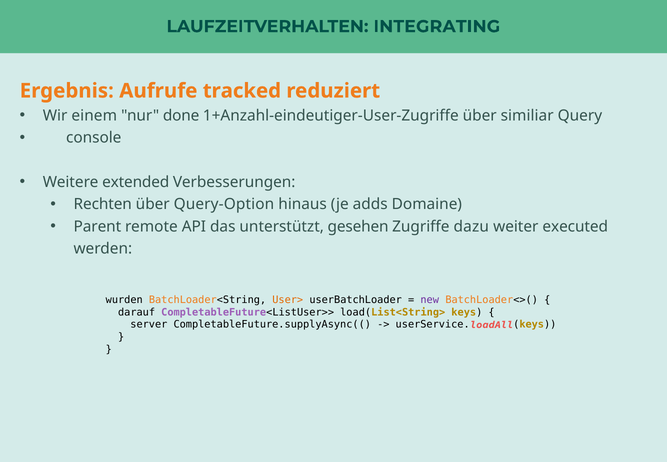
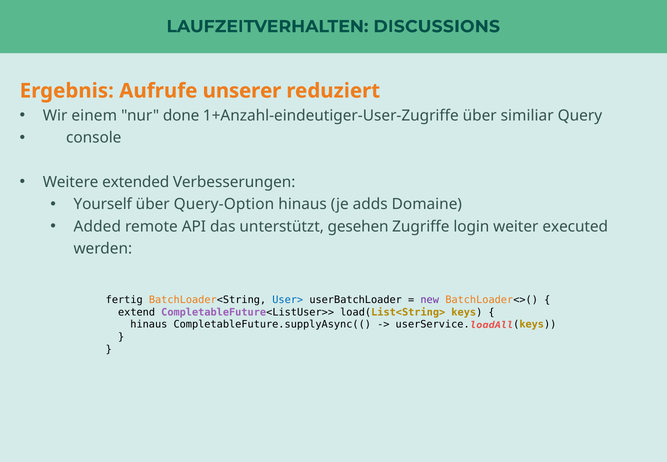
INTEGRATING: INTEGRATING -> DISCUSSIONS (437, 26)
tracked: tracked -> unserer (242, 91)
Rechten: Rechten -> Yourself (103, 204)
Parent: Parent -> Added (97, 226)
dazu: dazu -> login (471, 226)
wurden: wurden -> fertig (124, 300)
User> colour: orange -> blue (288, 300)
darauf: darauf -> extend (137, 312)
server: server -> hinaus (149, 324)
